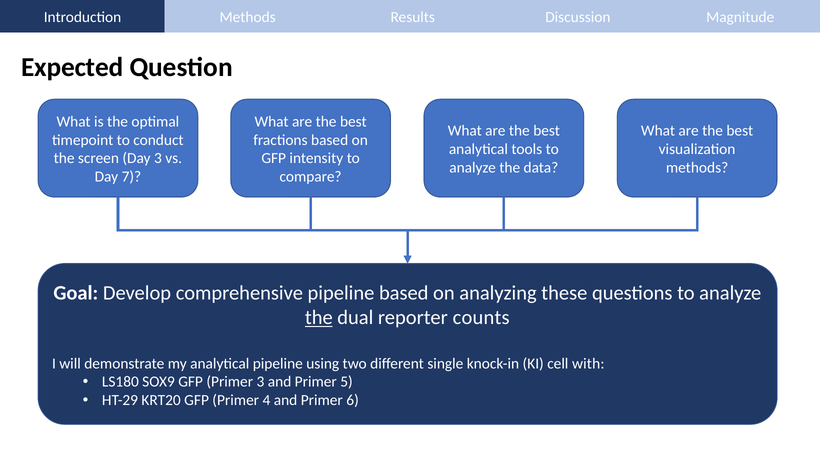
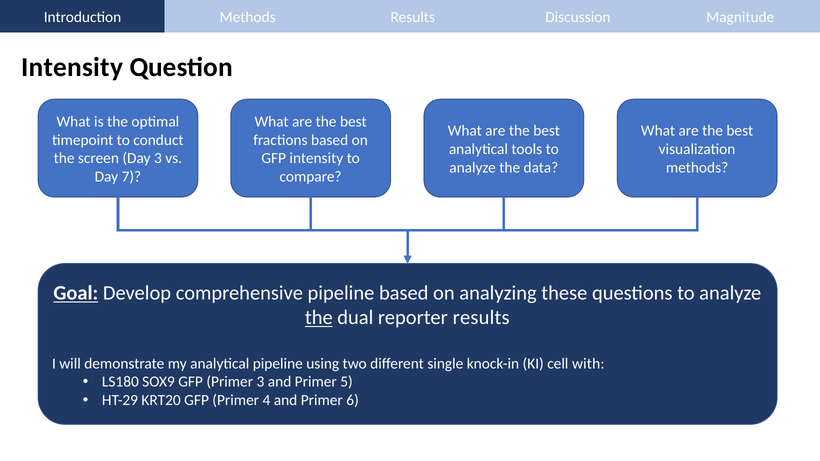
Expected: Expected -> Intensity (72, 67)
Goal underline: none -> present (76, 293)
reporter counts: counts -> results (481, 318)
